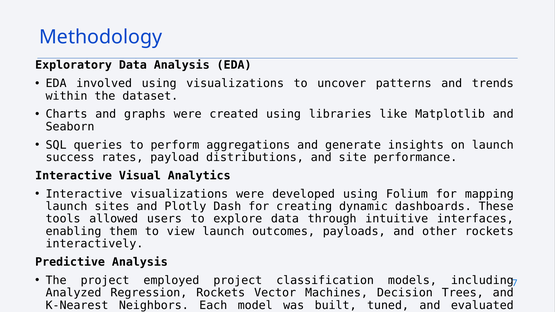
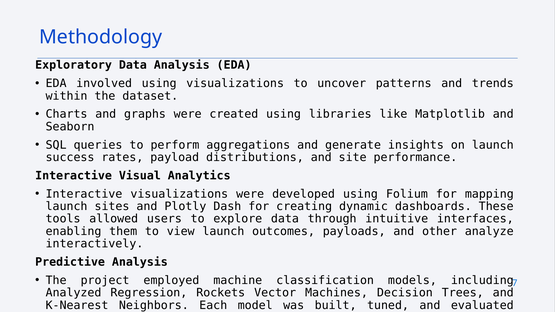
other rockets: rockets -> analyze (489, 231)
employed project: project -> machine (238, 280)
